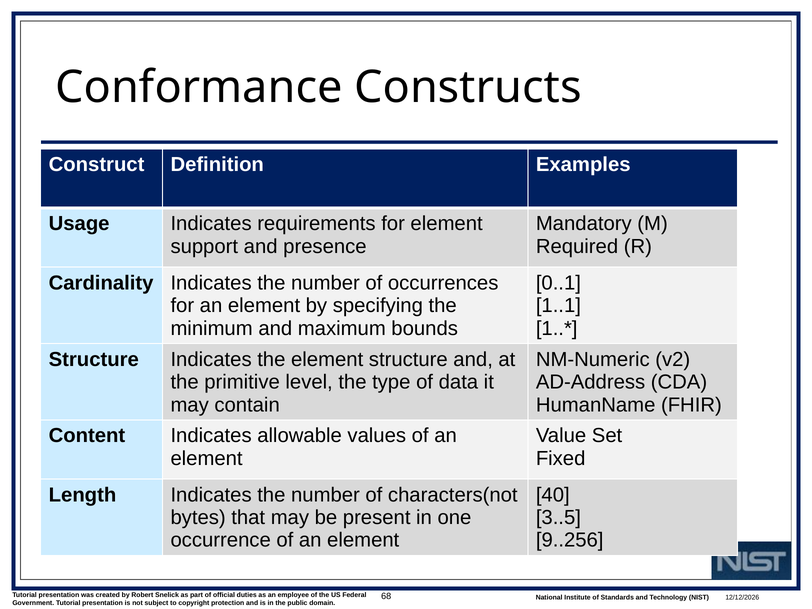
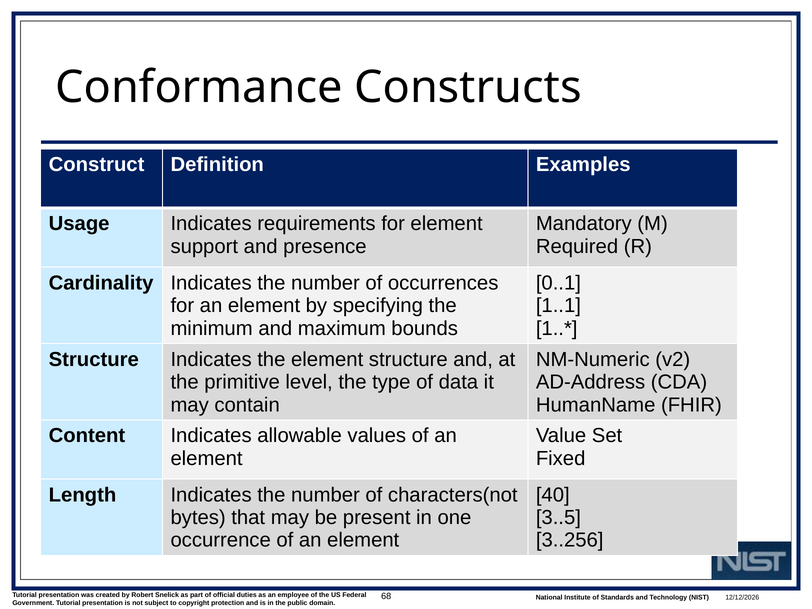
9..256: 9..256 -> 3..256 (570, 540)
